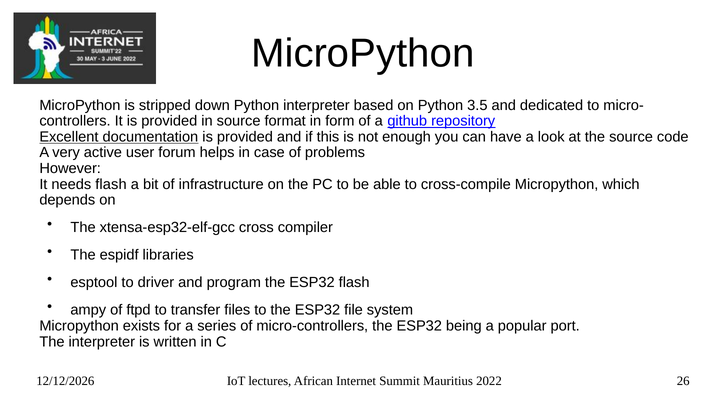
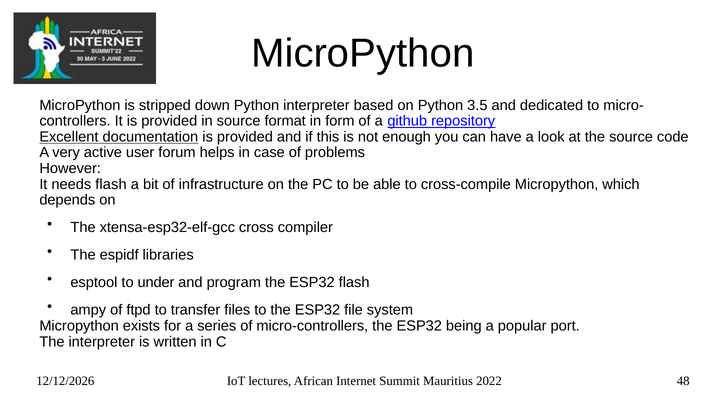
driver: driver -> under (156, 282)
26: 26 -> 48 (683, 381)
